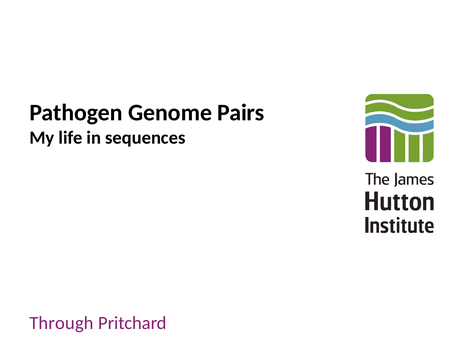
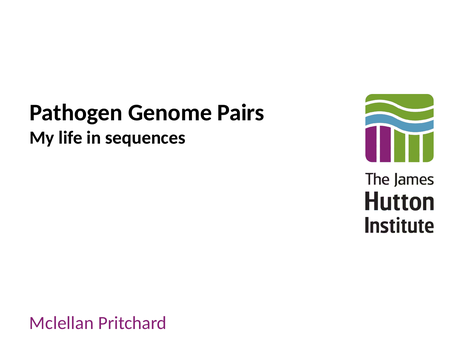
Through: Through -> Mclellan (62, 323)
